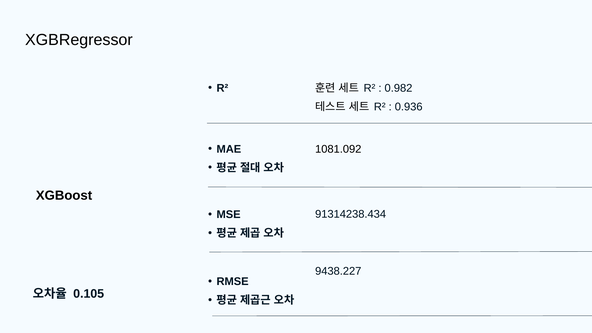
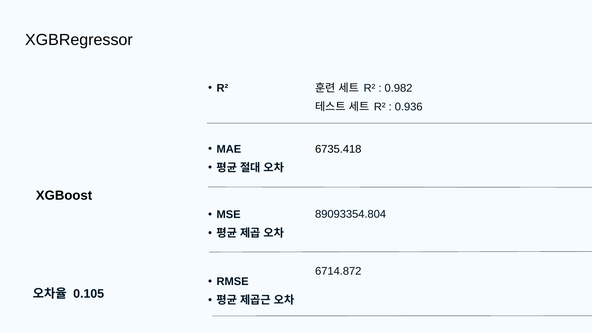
1081.092: 1081.092 -> 6735.418 (338, 149)
91314238.434: 91314238.434 -> 89093354.804 (351, 214)
9438.227: 9438.227 -> 6714.872 (338, 271)
